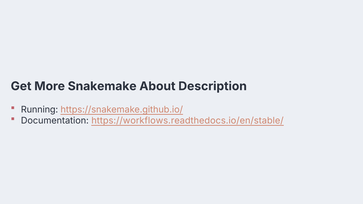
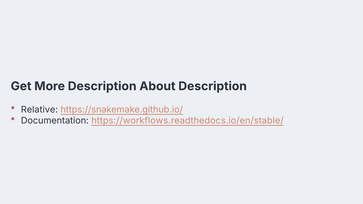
More Snakemake: Snakemake -> Description (102, 86)
Running: Running -> Relative (39, 110)
